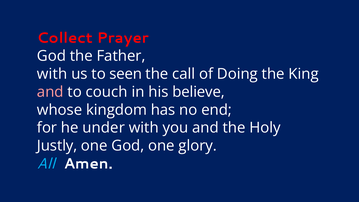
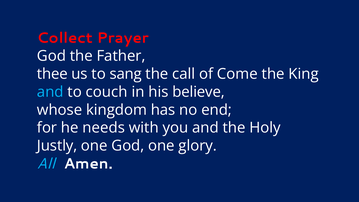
with: with -> thee (52, 74)
seen: seen -> sang (126, 74)
Doing: Doing -> Come (237, 74)
and colour: pink -> light blue (50, 92)
under: under -> needs (104, 128)
